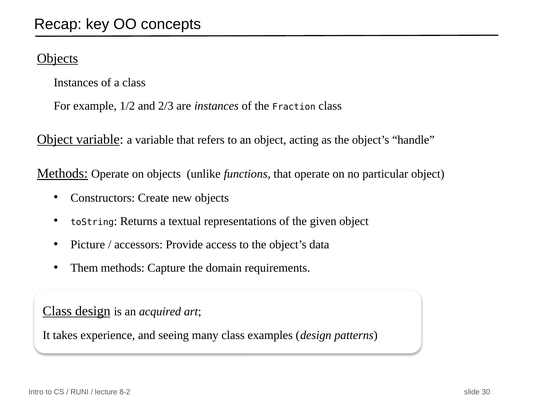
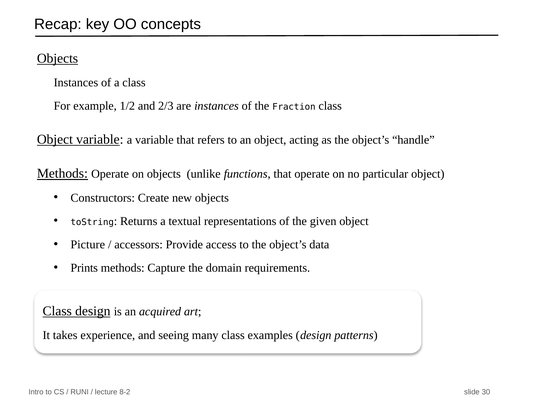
Them: Them -> Prints (84, 268)
